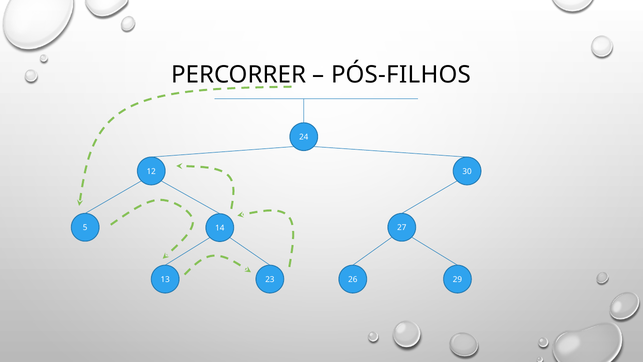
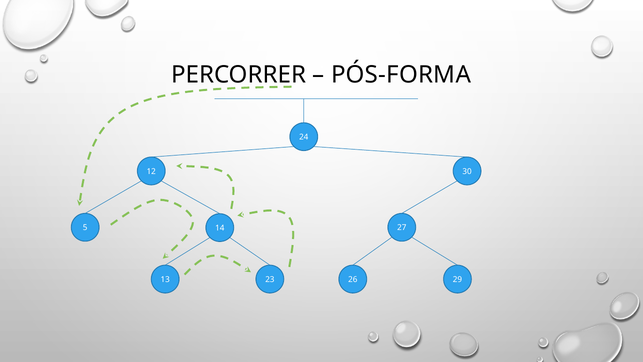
PÓS-FILHOS: PÓS-FILHOS -> PÓS-FORMA (401, 75)
